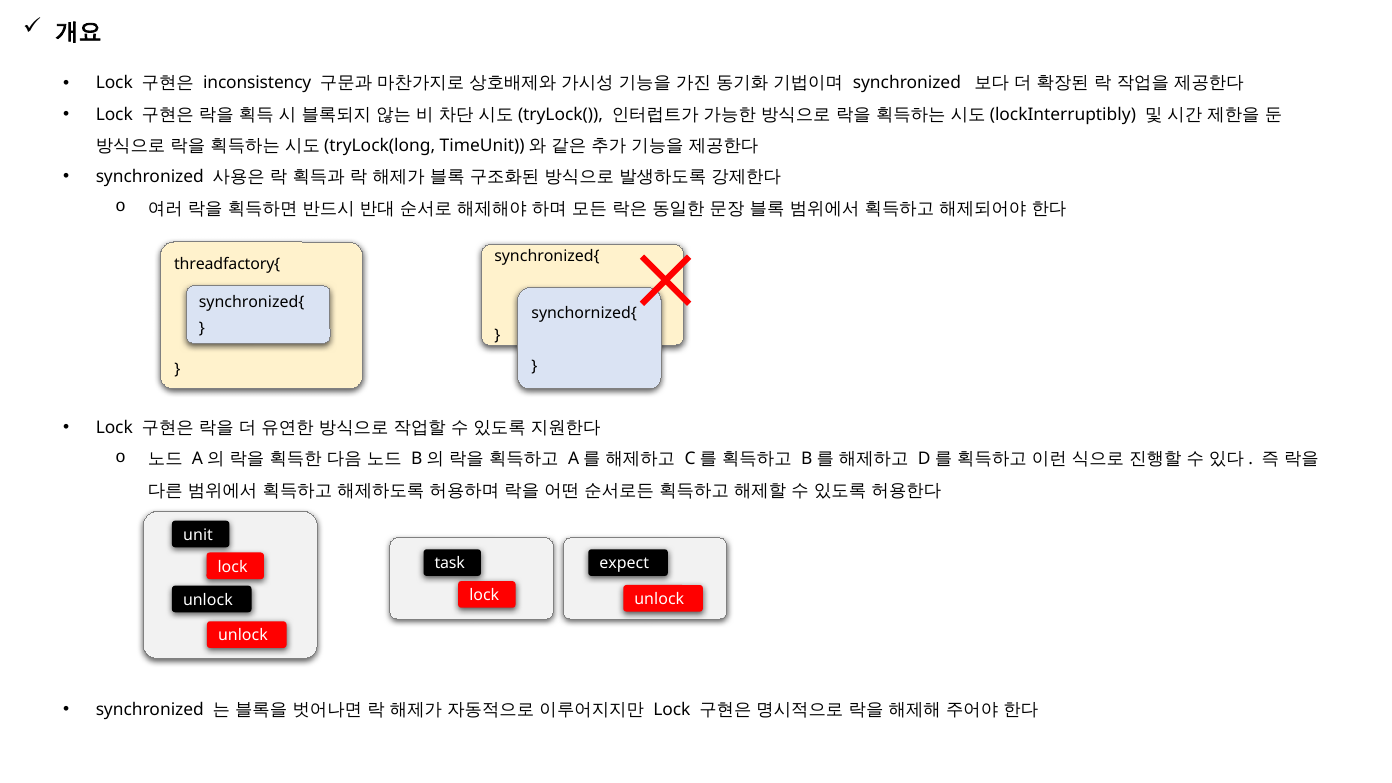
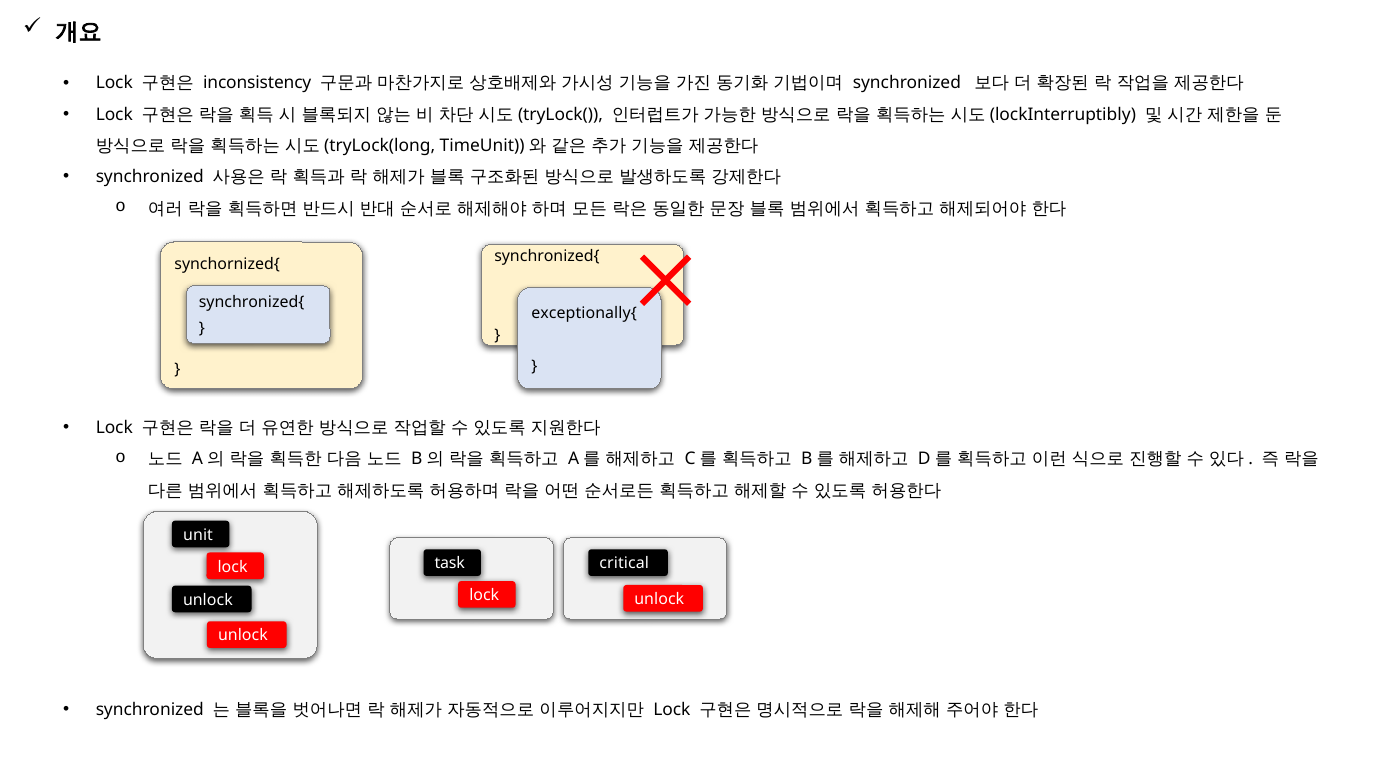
threadfactory{: threadfactory{ -> synchornized{ (227, 264)
synchornized{: synchornized{ -> exceptionally{ (584, 313)
expect: expect -> critical (624, 564)
